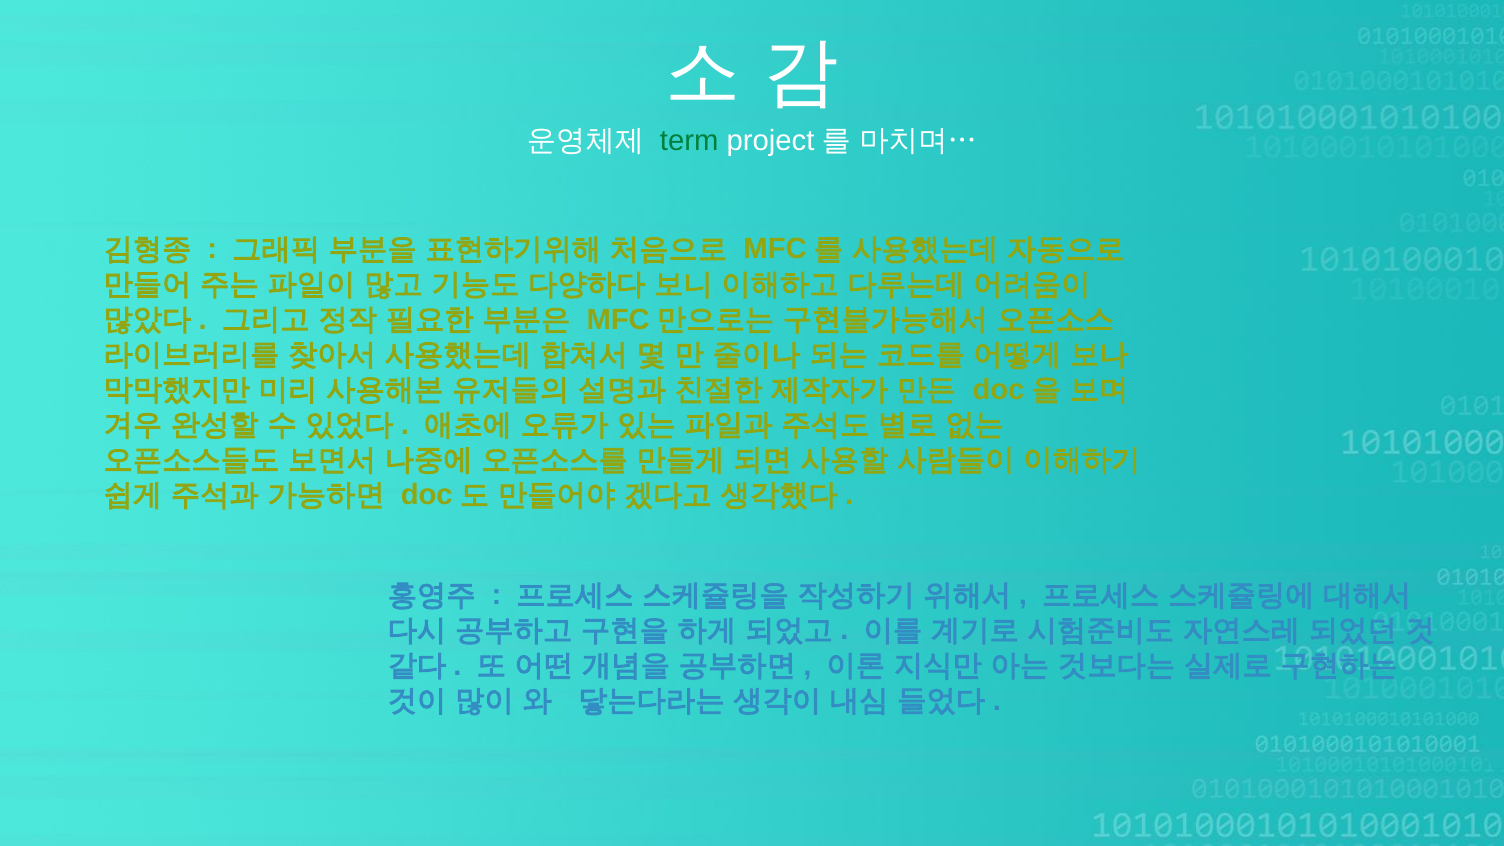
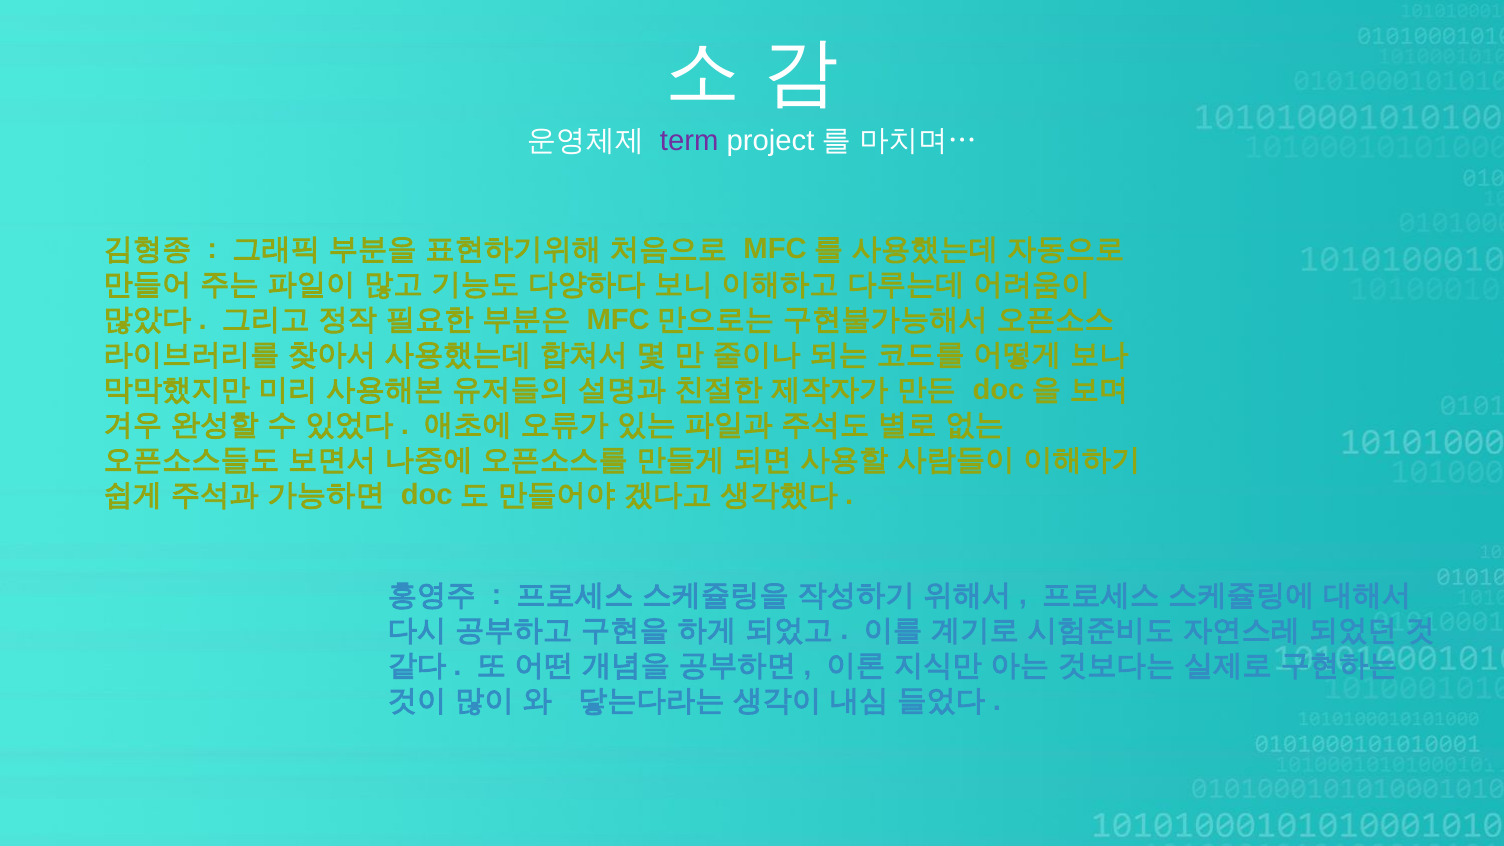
term colour: green -> purple (689, 141)
